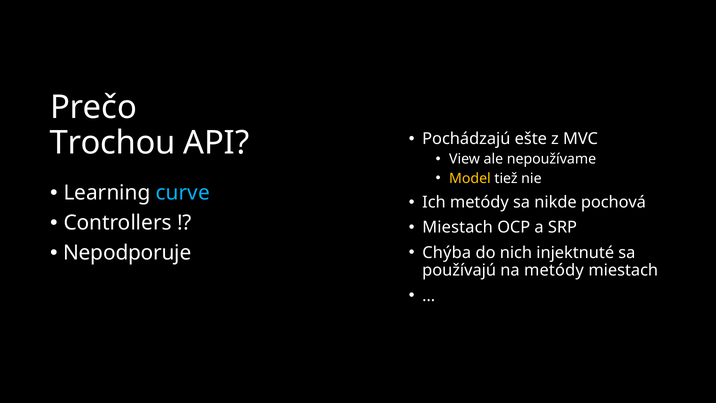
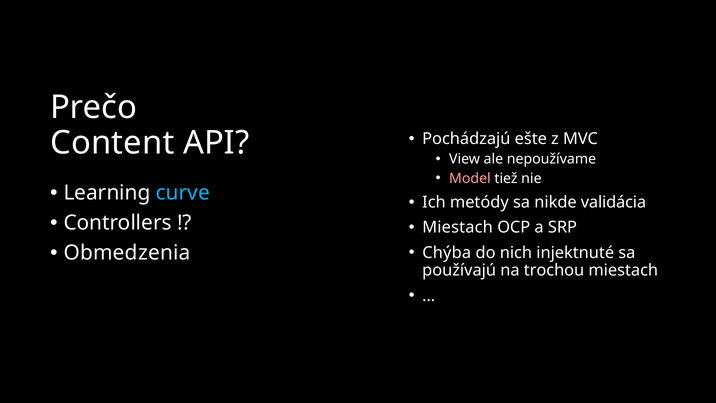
Trochou: Trochou -> Content (112, 143)
Model colour: yellow -> pink (470, 178)
pochová: pochová -> validácia (613, 202)
Nepodporuje: Nepodporuje -> Obmedzenia (127, 253)
na metódy: metódy -> trochou (554, 270)
